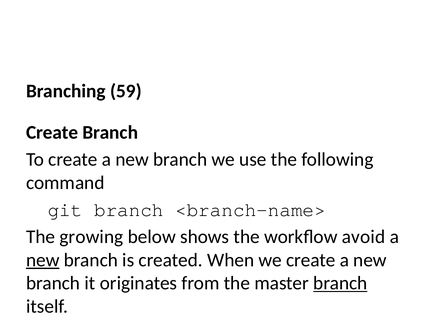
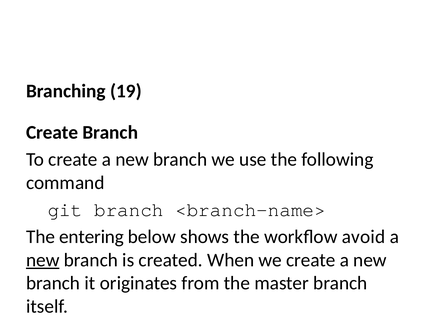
59: 59 -> 19 (126, 91)
growing: growing -> entering (92, 236)
branch underline: present -> none (340, 283)
